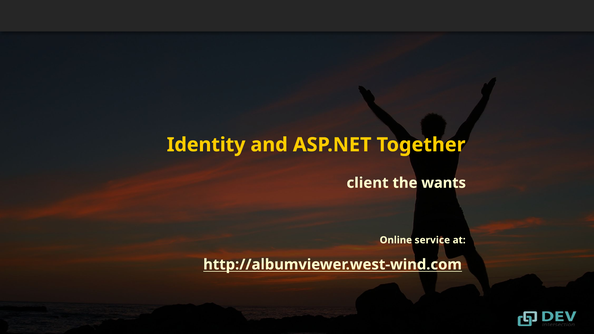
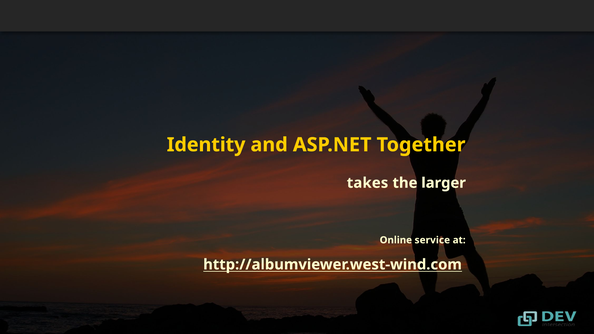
client: client -> takes (368, 183)
wants: wants -> larger (444, 183)
